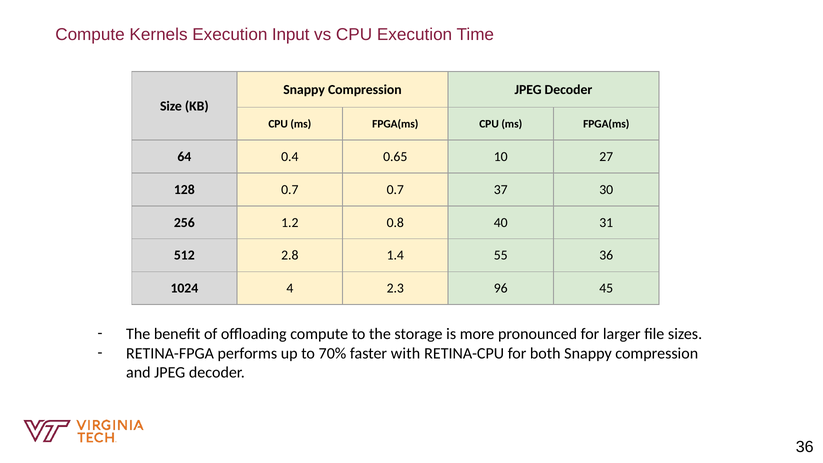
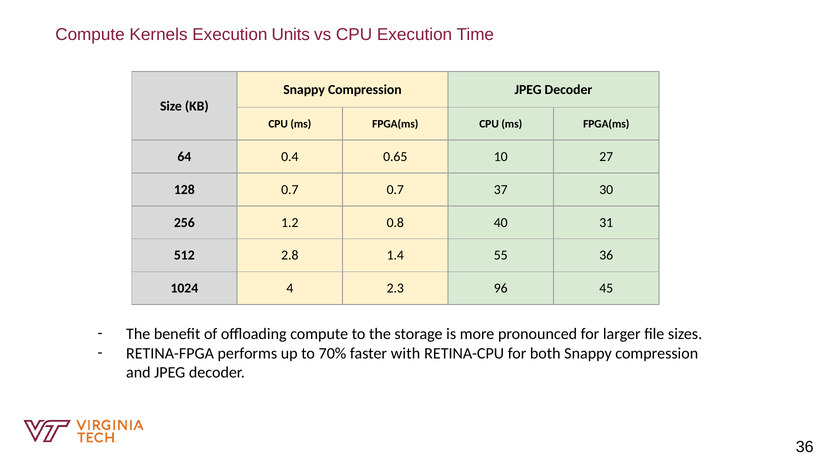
Input: Input -> Units (291, 35)
